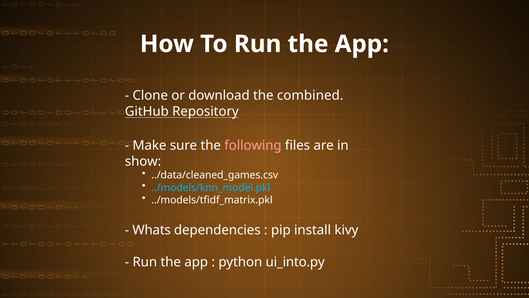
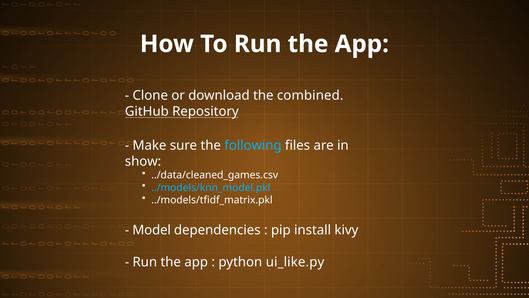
following colour: pink -> light blue (253, 145)
Whats: Whats -> Model (152, 230)
ui_into.py: ui_into.py -> ui_like.py (295, 262)
